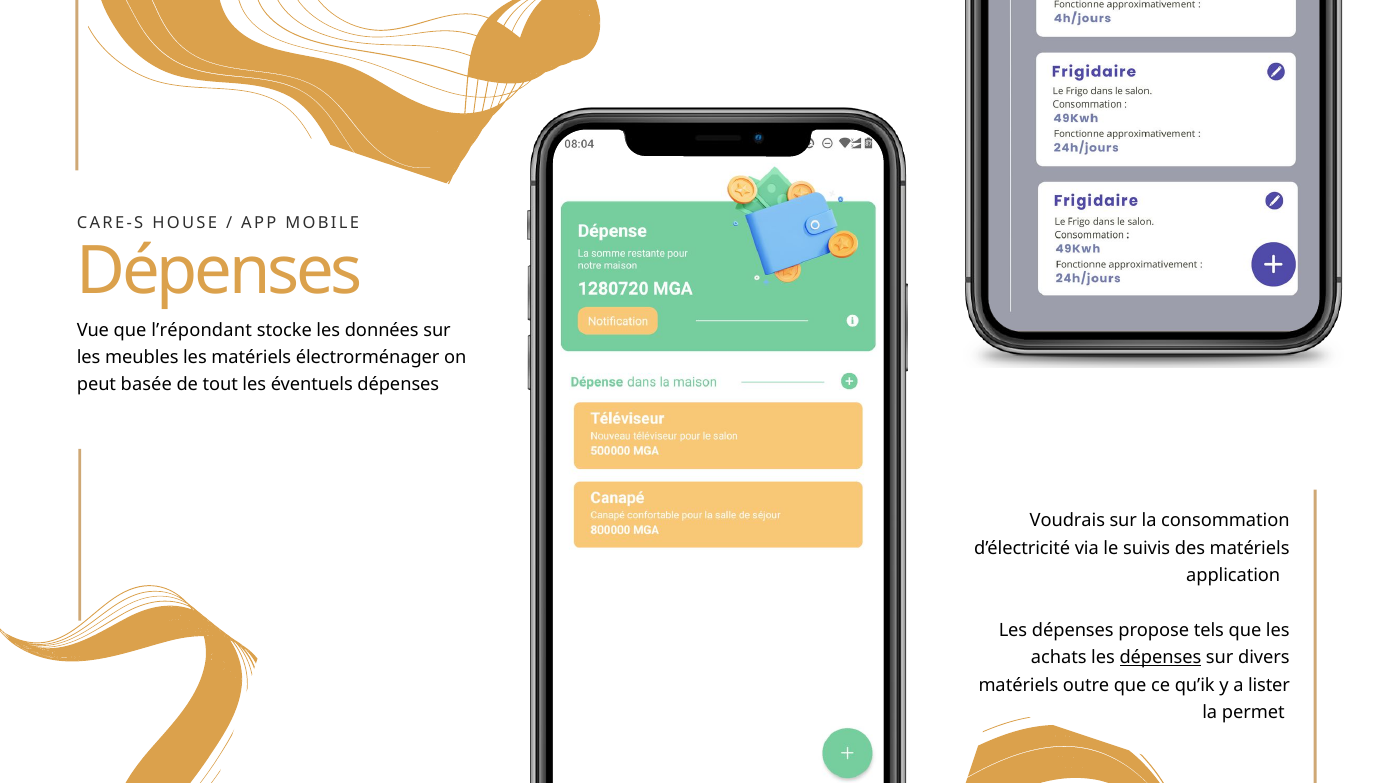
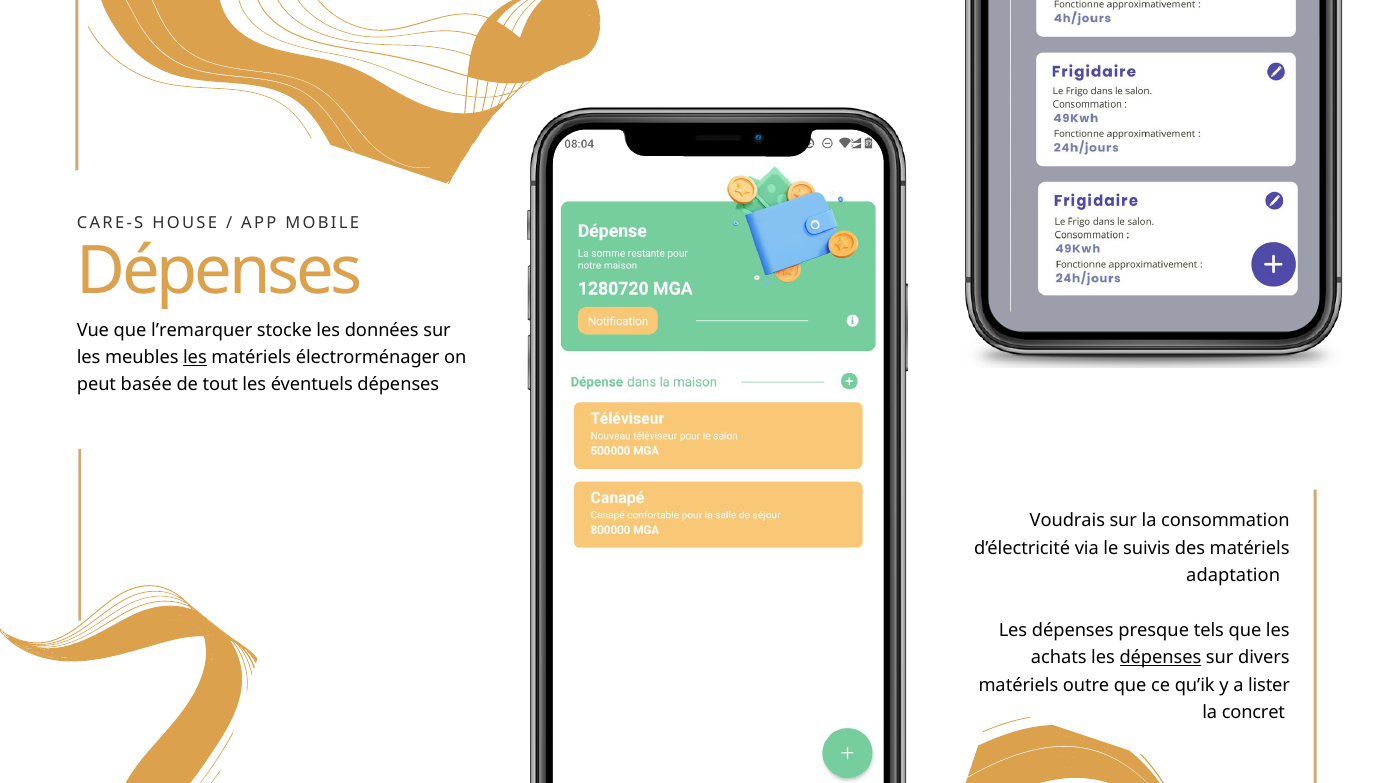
l’répondant: l’répondant -> l’remarquer (202, 330)
les underline: none -> present (195, 357)
application: application -> adaptation (1233, 576)
propose: propose -> presque (1154, 630)
permet: permet -> concret (1253, 713)
